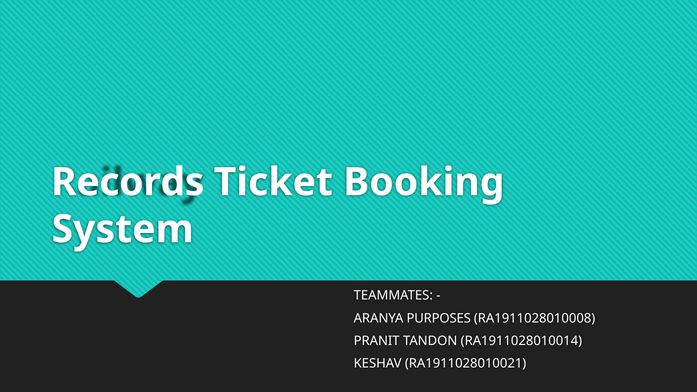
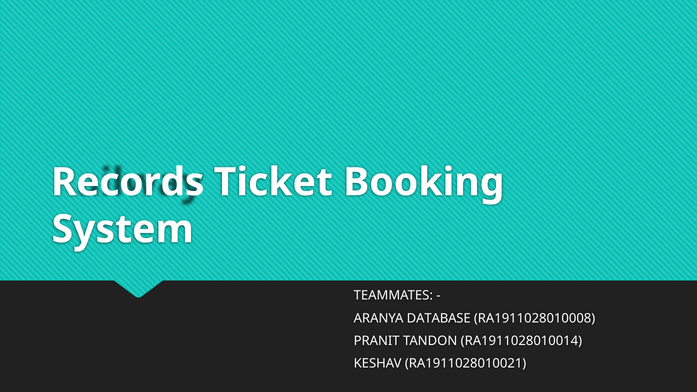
PURPOSES: PURPOSES -> DATABASE (439, 318)
